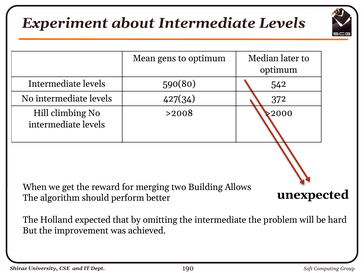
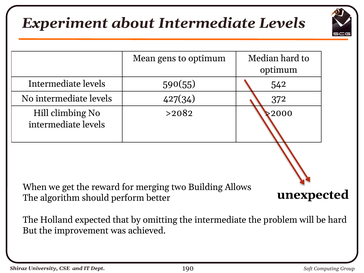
Median later: later -> hard (290, 58)
590(80: 590(80 -> 590(55 (179, 84)
>2008: >2008 -> >2082 (179, 113)
